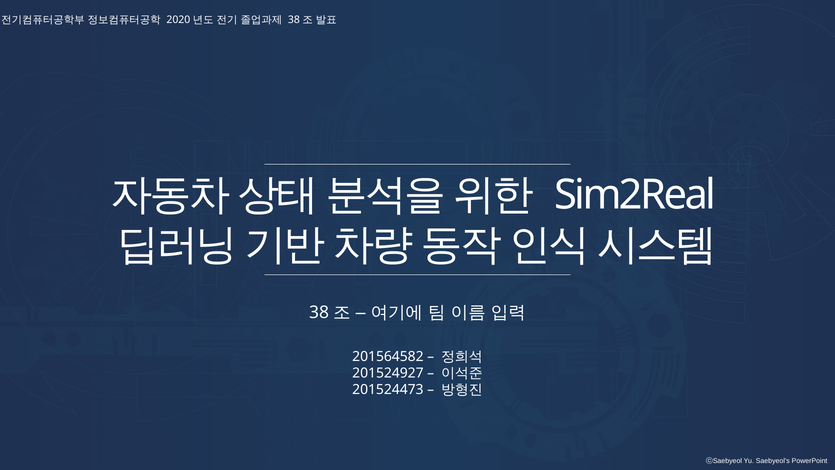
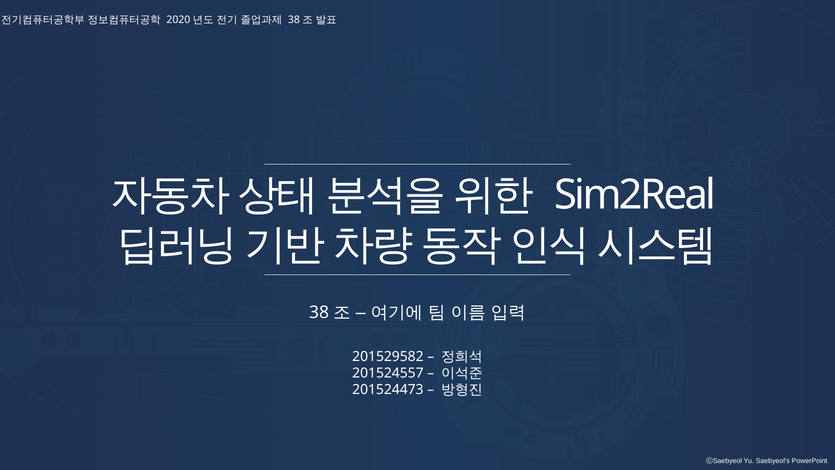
201564582: 201564582 -> 201529582 (388, 356)
201524927: 201524927 -> 201524557 (388, 373)
